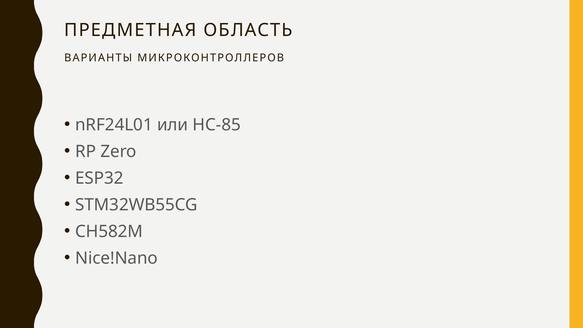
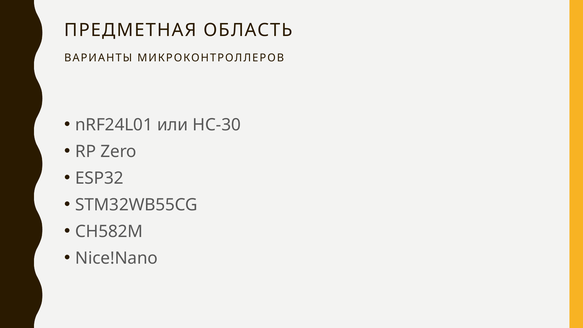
HC-85: HC-85 -> HC-30 (217, 125)
